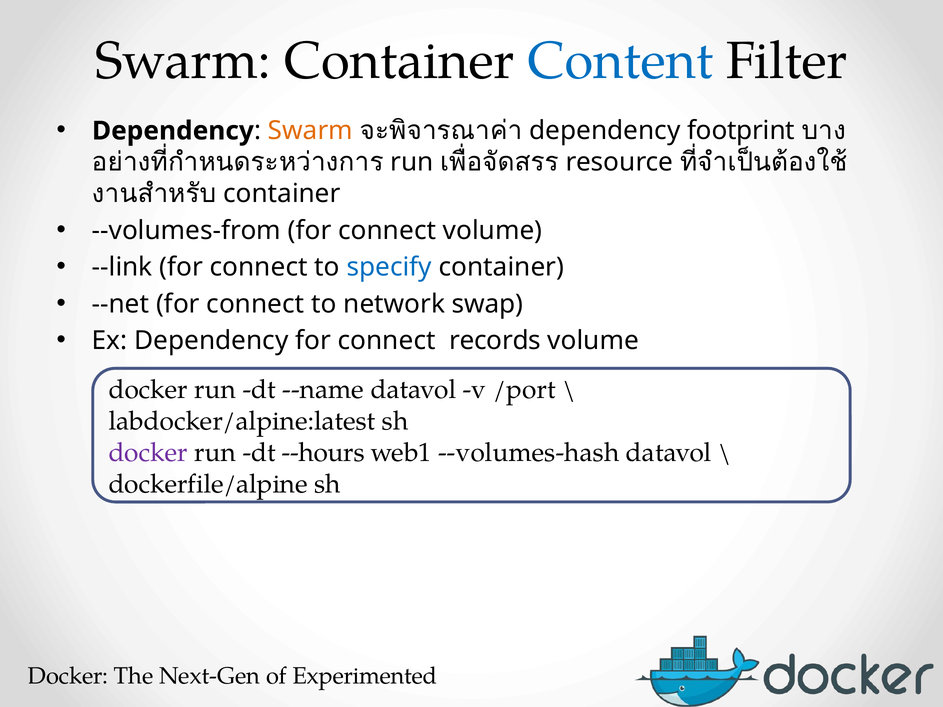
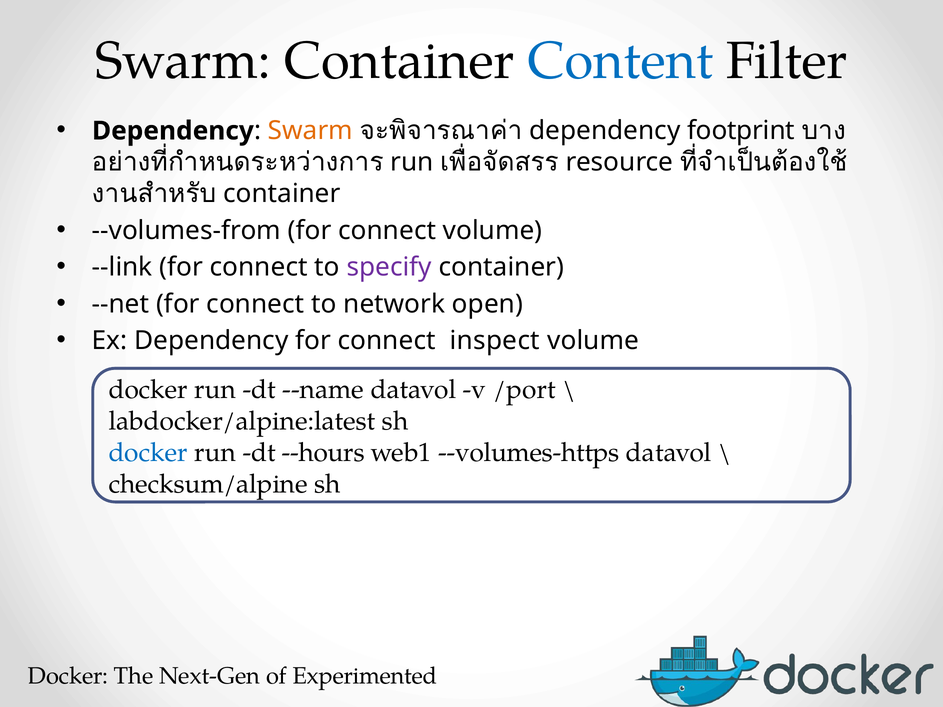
specify colour: blue -> purple (389, 267)
swap: swap -> open (488, 304)
records: records -> inspect (495, 341)
docker colour: purple -> blue (148, 453)
--volumes-hash: --volumes-hash -> --volumes-https (529, 453)
dockerfile/alpine: dockerfile/alpine -> checksum/alpine (208, 484)
